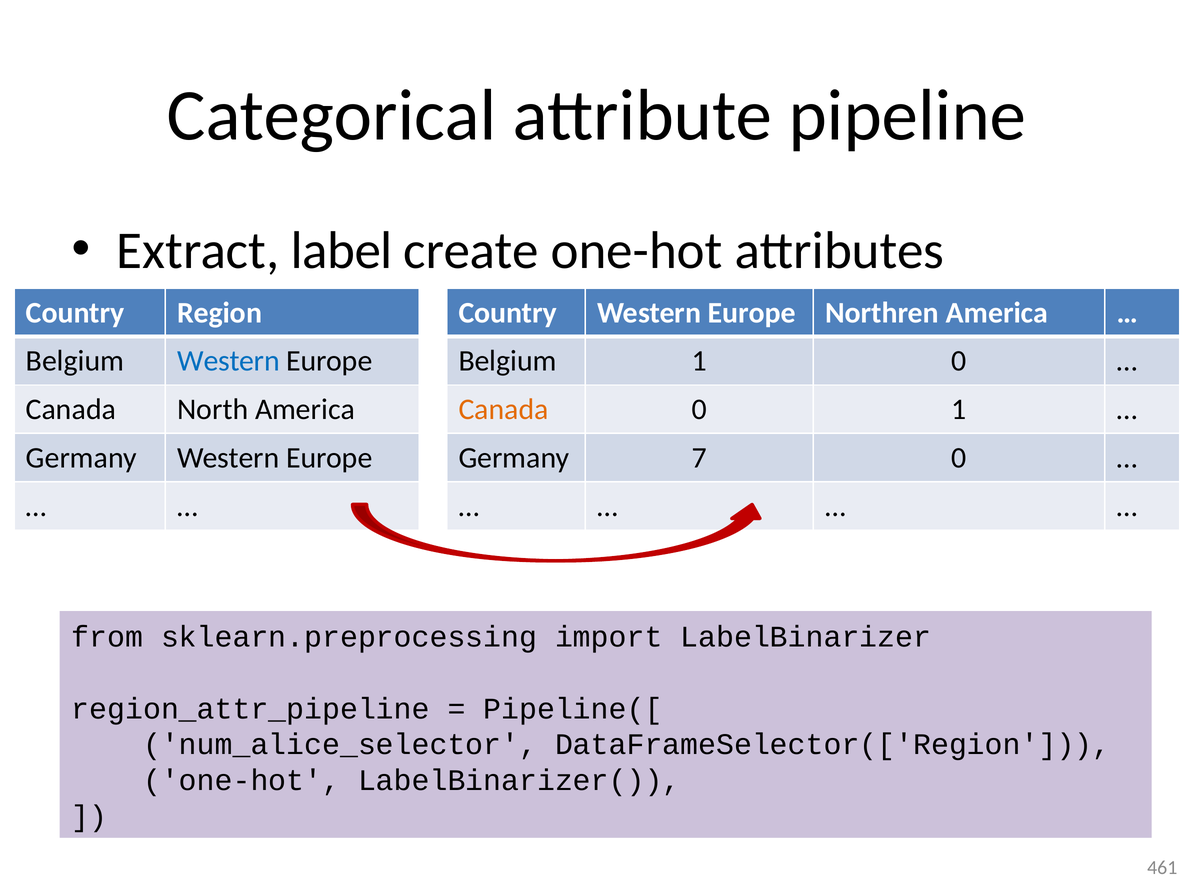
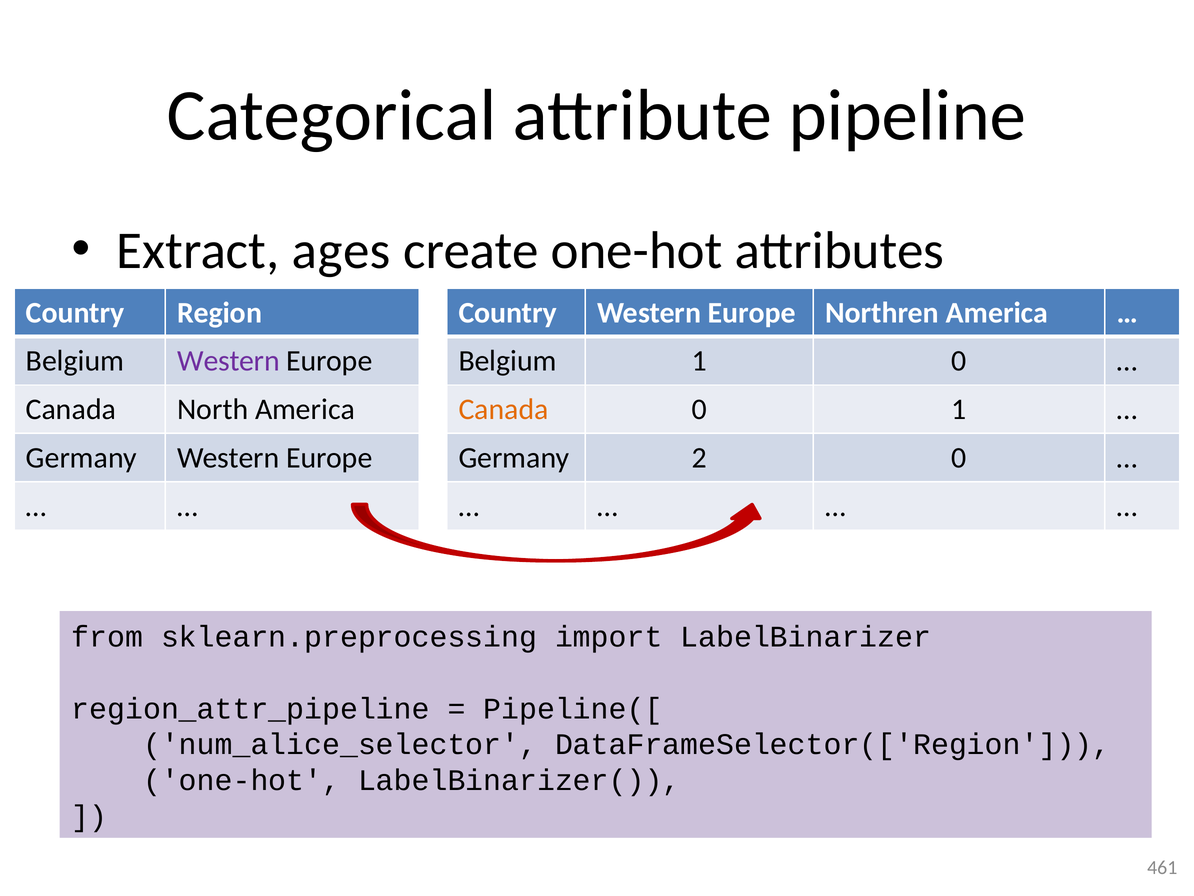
label: label -> ages (341, 250)
Western colour: blue -> purple (229, 361)
7: 7 -> 2 (699, 458)
